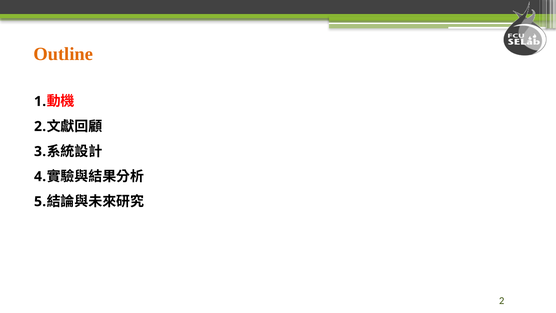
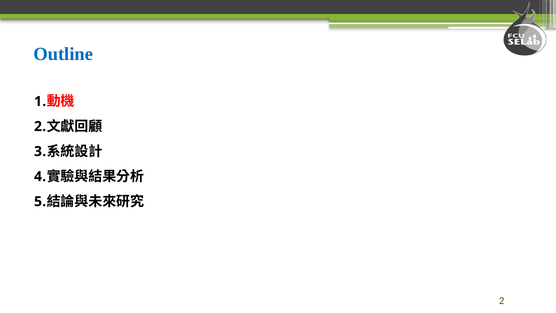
Outline colour: orange -> blue (63, 54)
